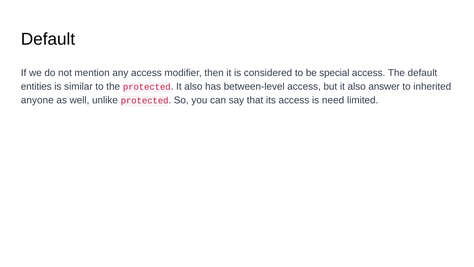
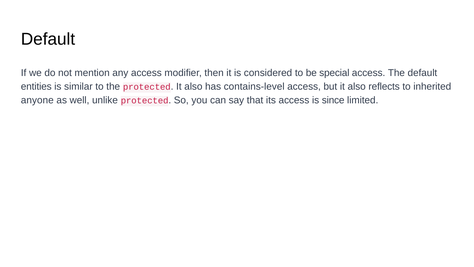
between-level: between-level -> contains-level (254, 86)
answer: answer -> reflects (384, 86)
need: need -> since (333, 100)
